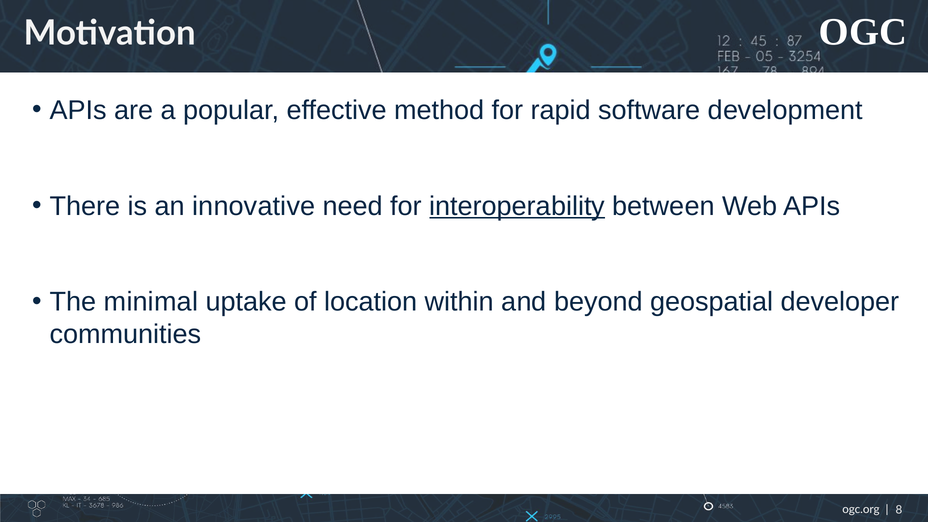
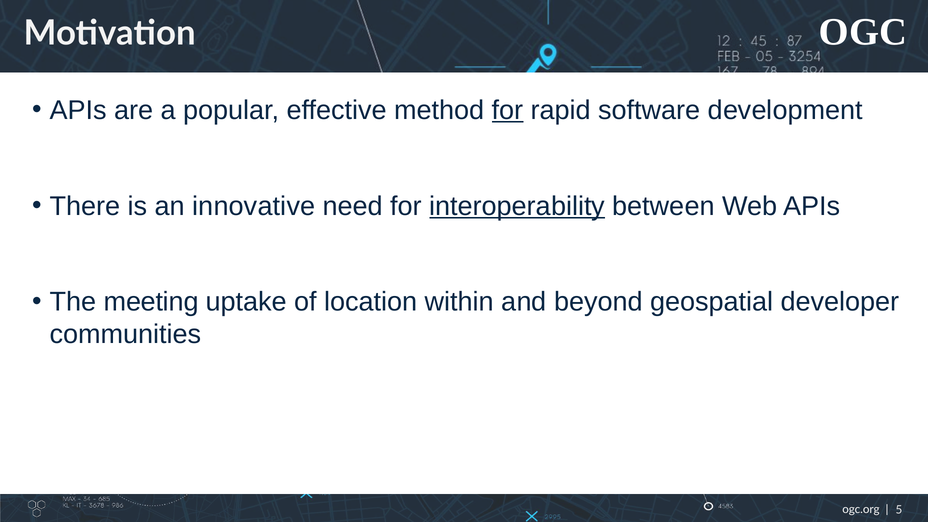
for underline: none -> present (508, 110)
minimal: minimal -> meeting (151, 302)
8: 8 -> 5 (899, 510)
